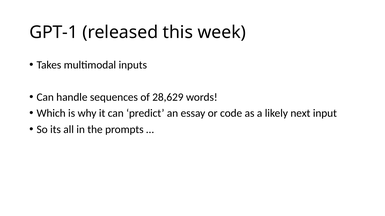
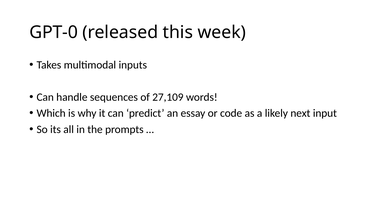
GPT-1: GPT-1 -> GPT-0 (54, 32)
28,629: 28,629 -> 27,109 (168, 97)
